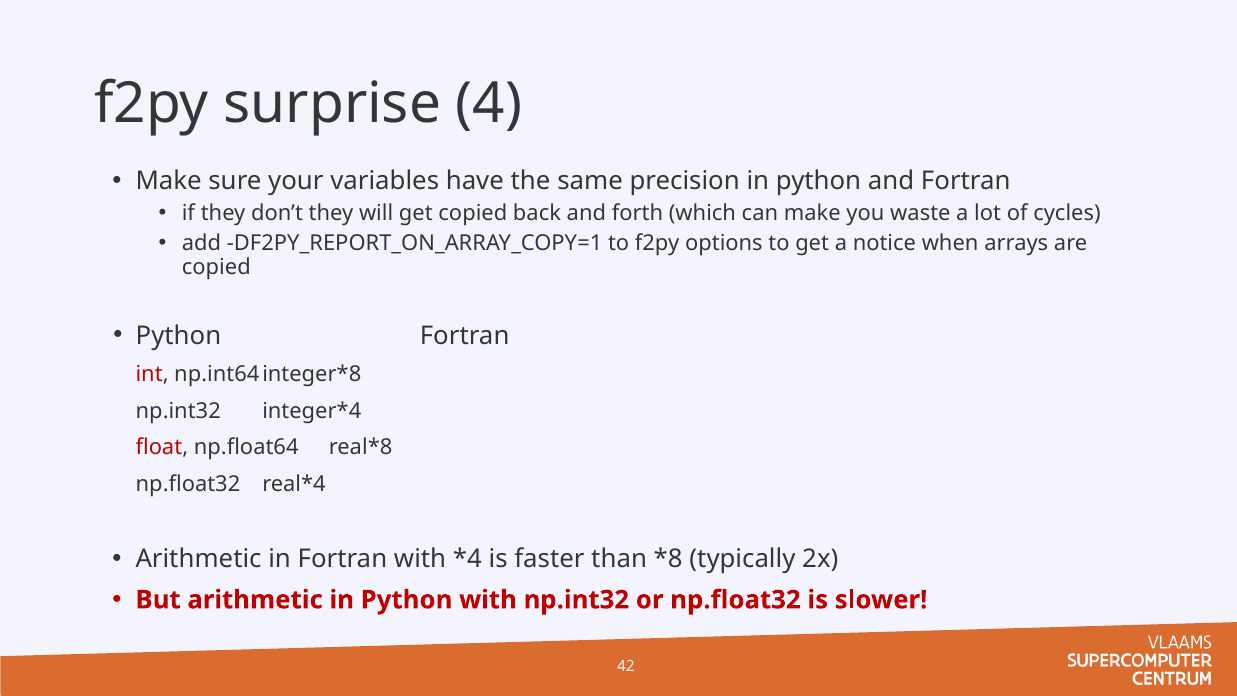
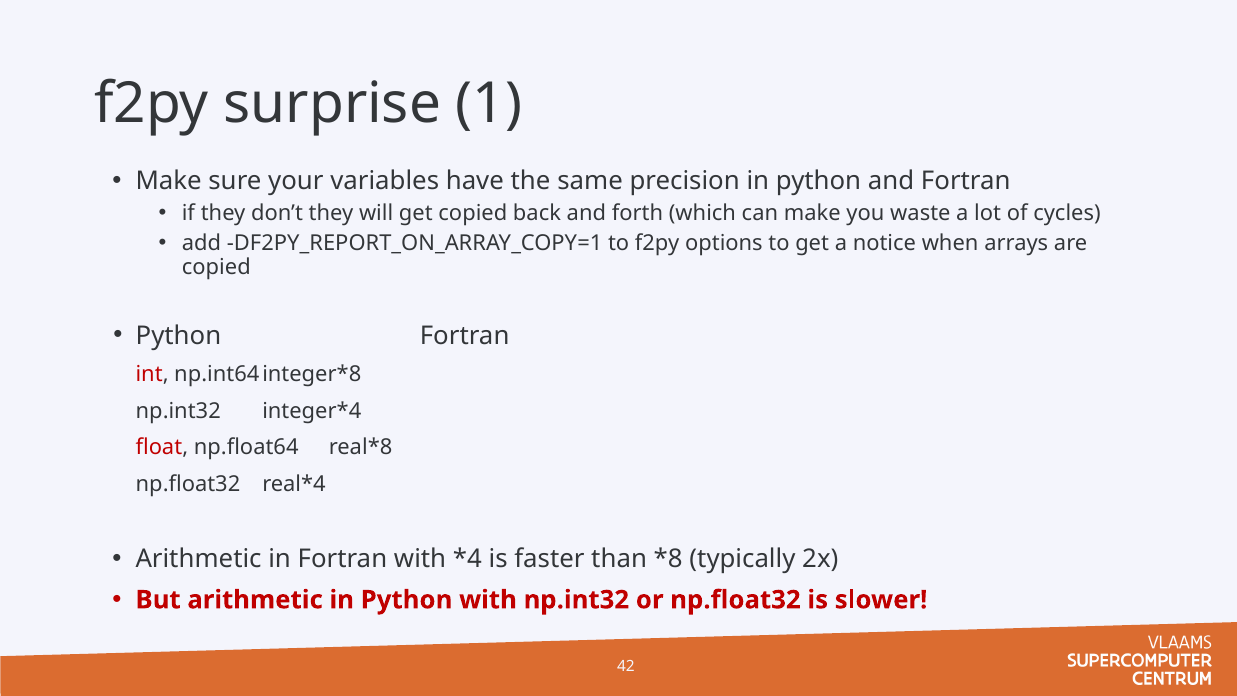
4: 4 -> 1 (489, 104)
